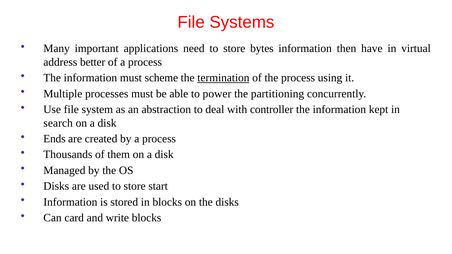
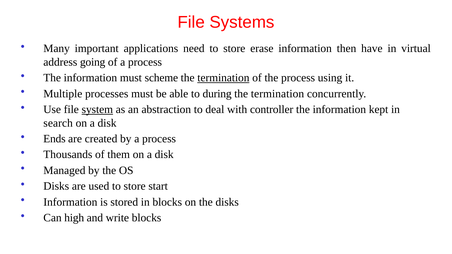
bytes: bytes -> erase (262, 49)
better: better -> going (93, 62)
power: power -> during (217, 94)
partitioning: partitioning -> termination (278, 94)
system underline: none -> present (97, 110)
card: card -> high (74, 218)
